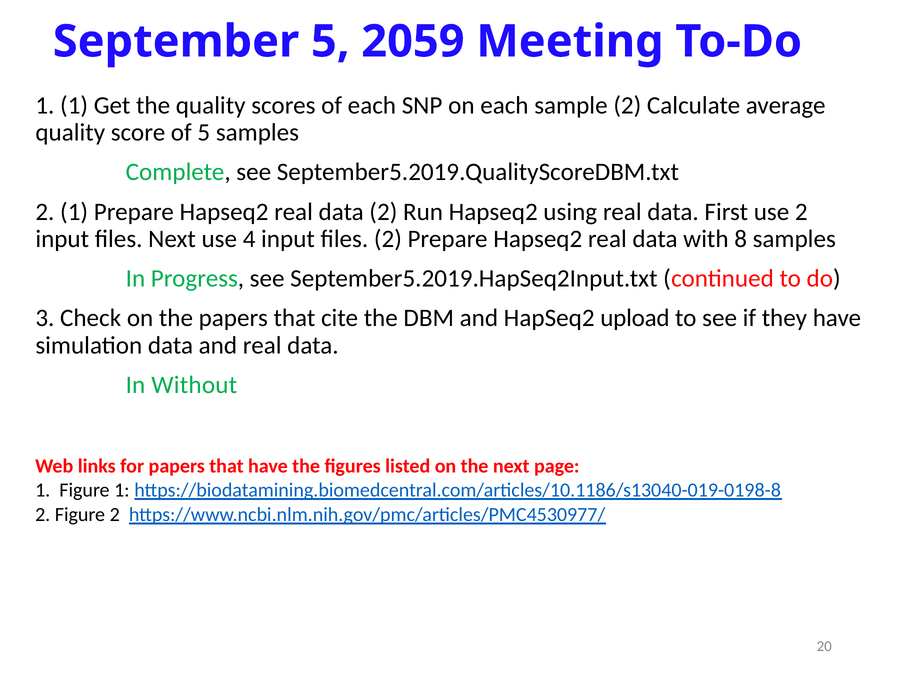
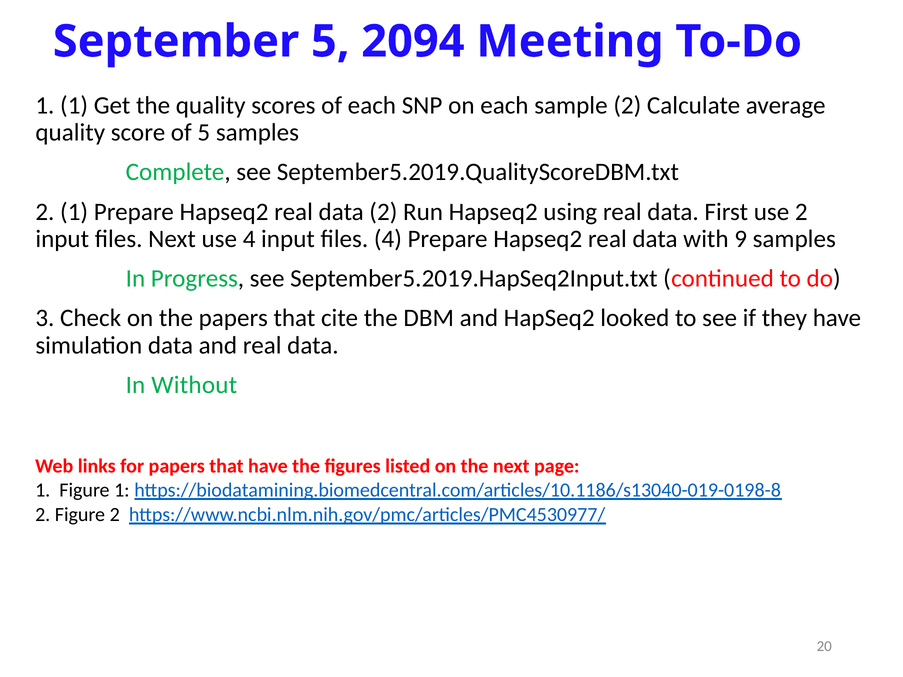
2059: 2059 -> 2094 (413, 42)
files 2: 2 -> 4 (388, 239)
8: 8 -> 9 (741, 239)
upload: upload -> looked (635, 318)
